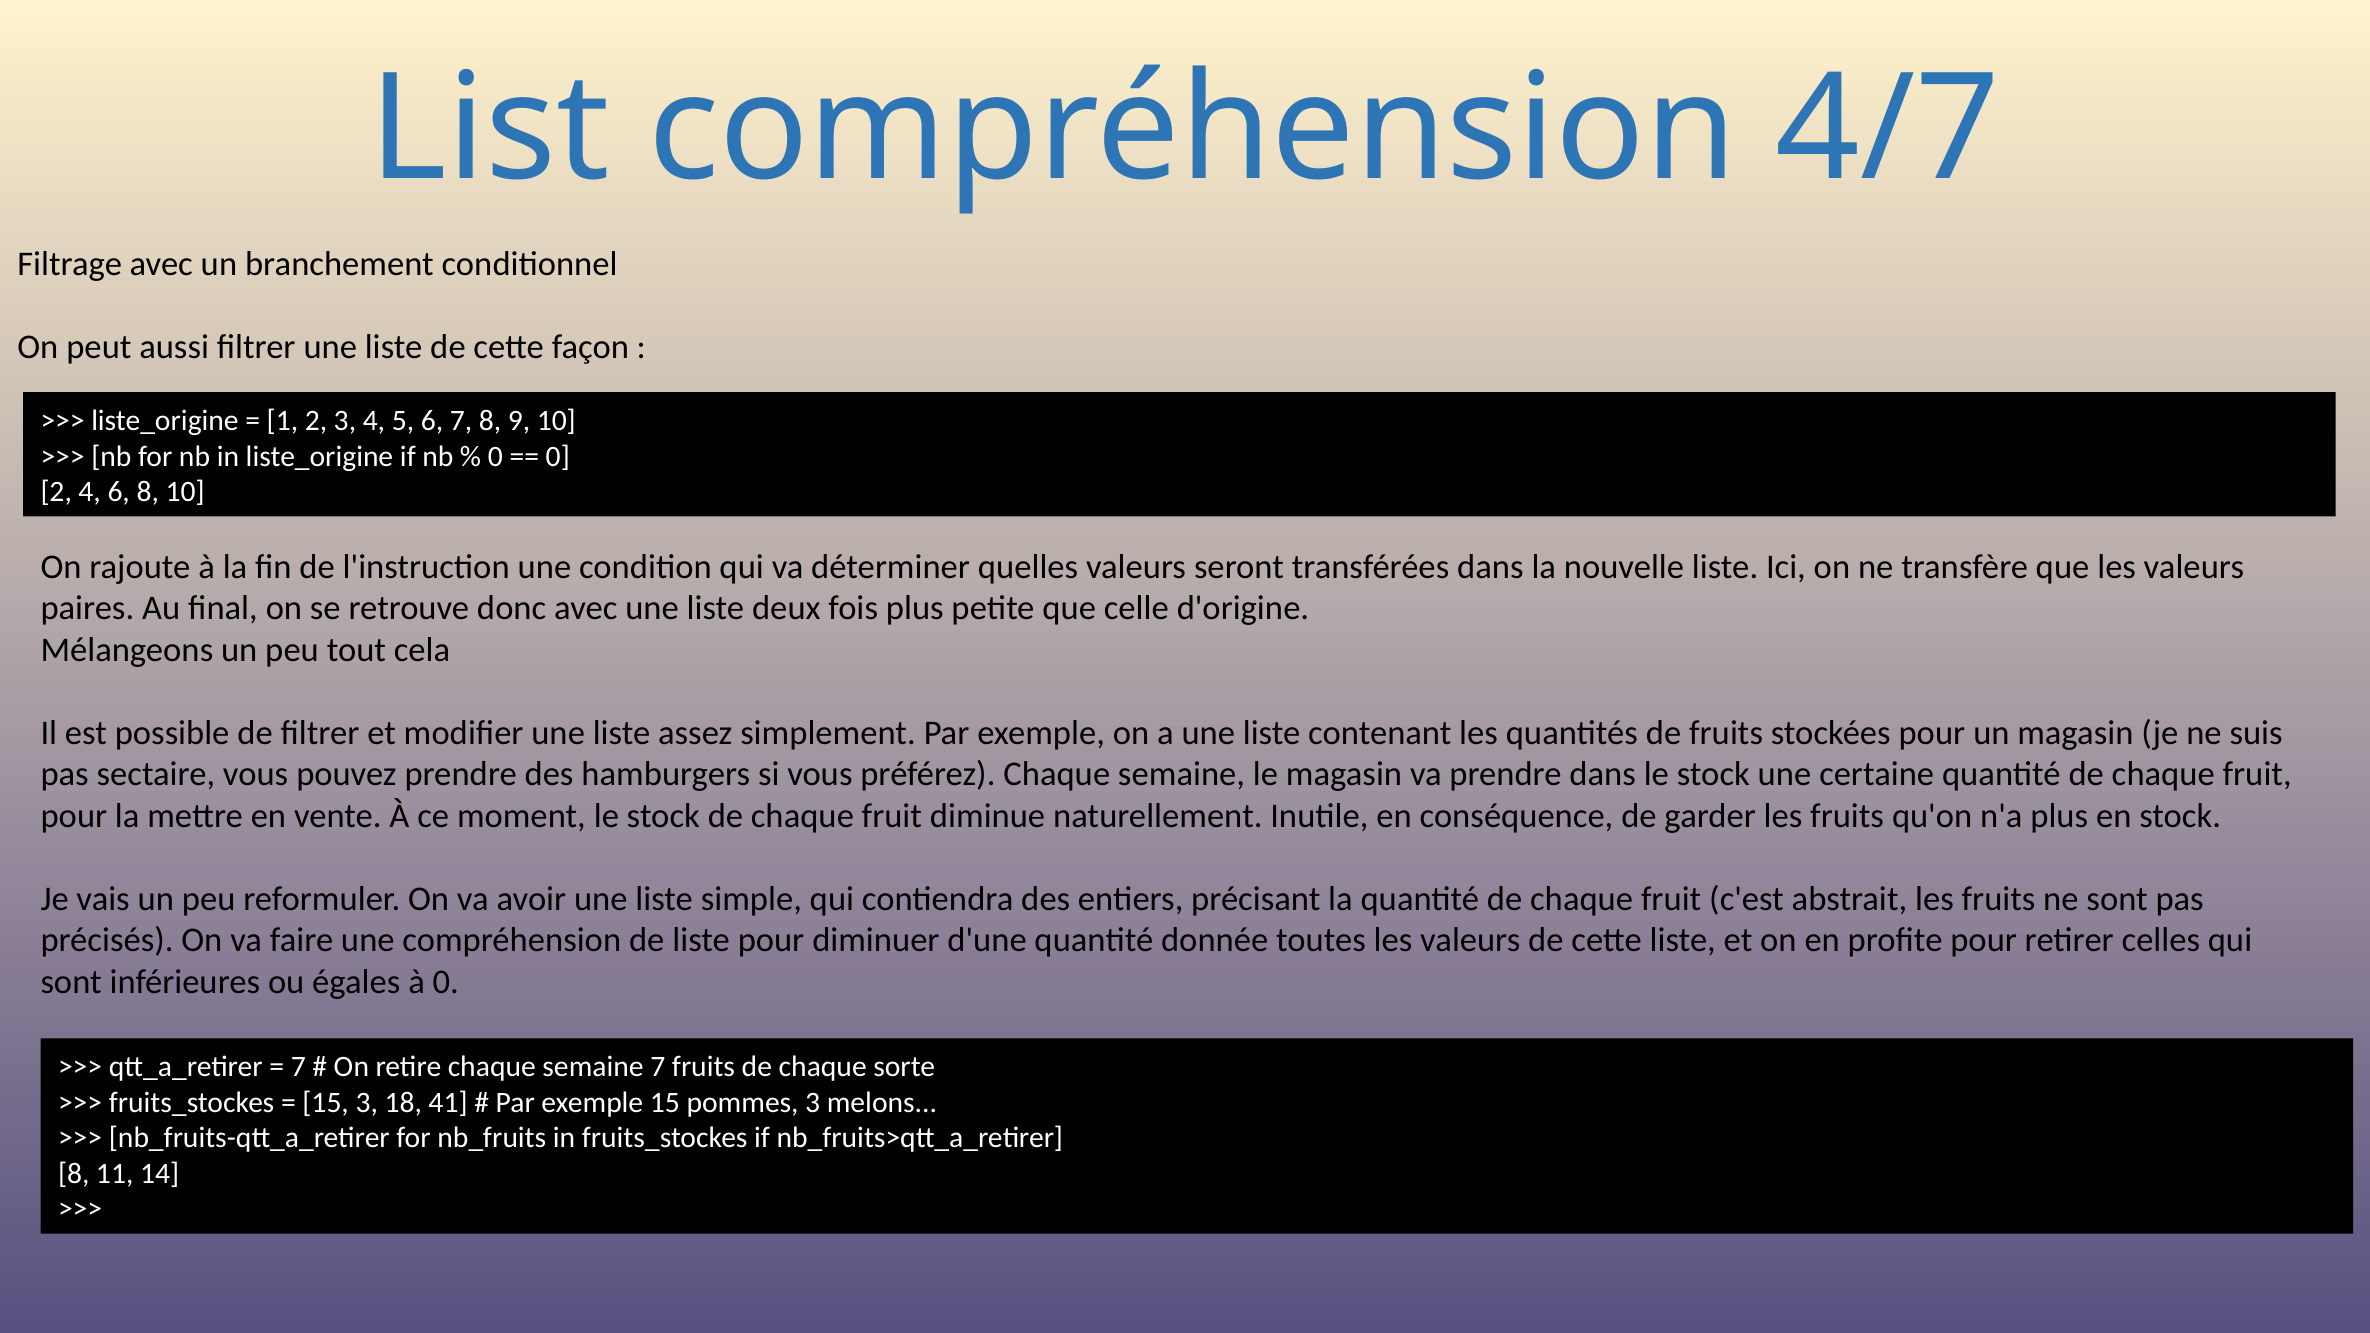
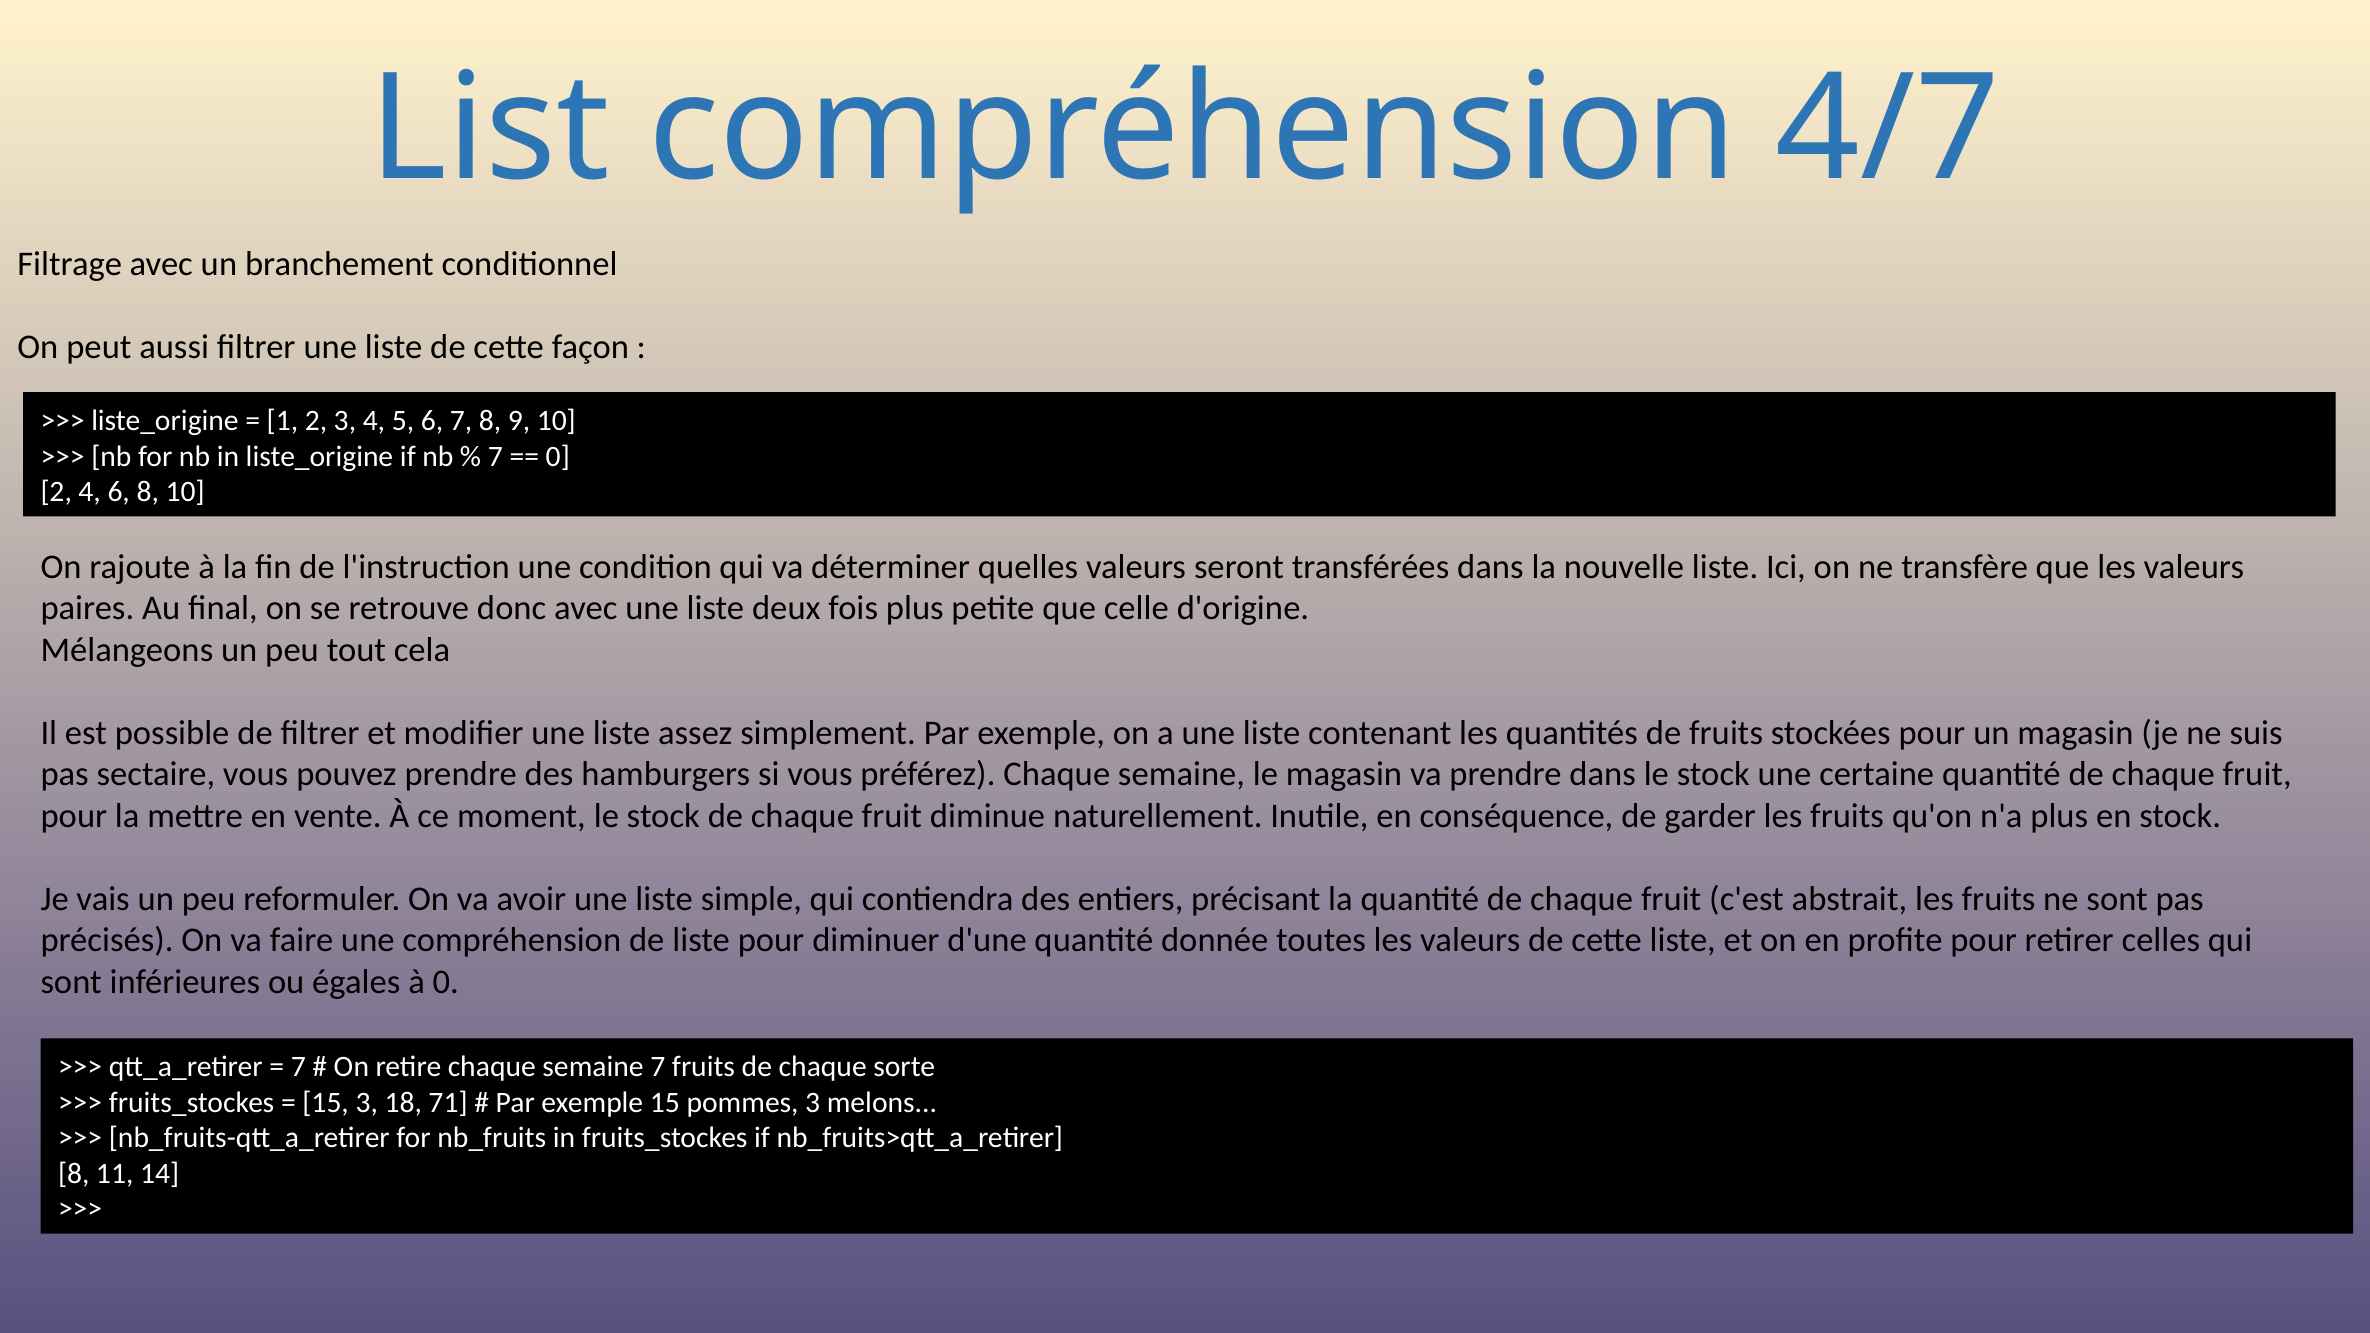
0: 0 -> 7 (495, 456)
41: 41 -> 71 (448, 1103)
